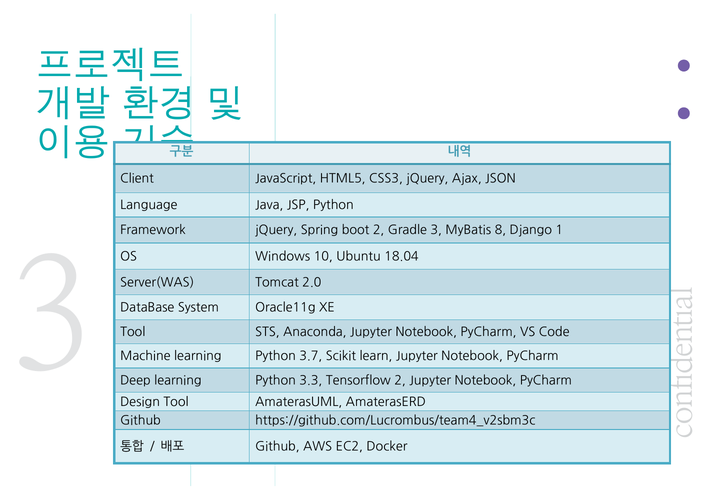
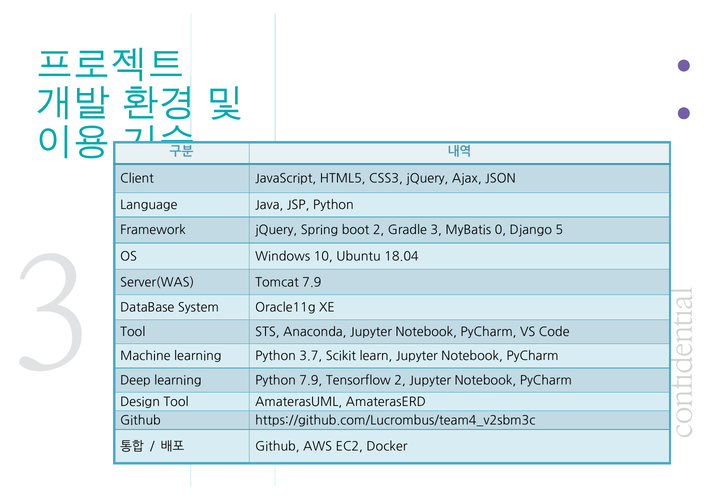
8: 8 -> 0 (500, 230)
1: 1 -> 5 (559, 230)
Tomcat 2.0: 2.0 -> 7.9 (312, 283)
Python 3.3: 3.3 -> 7.9 (311, 381)
